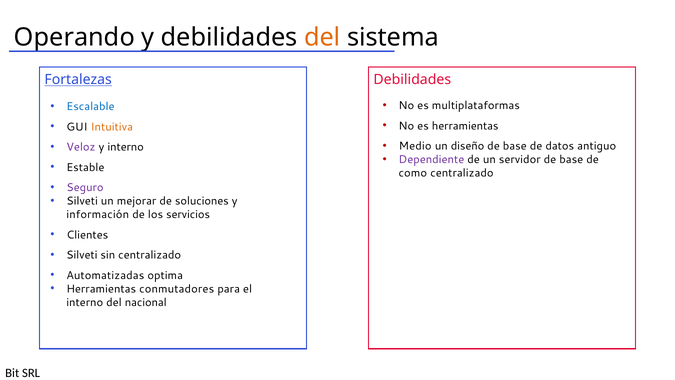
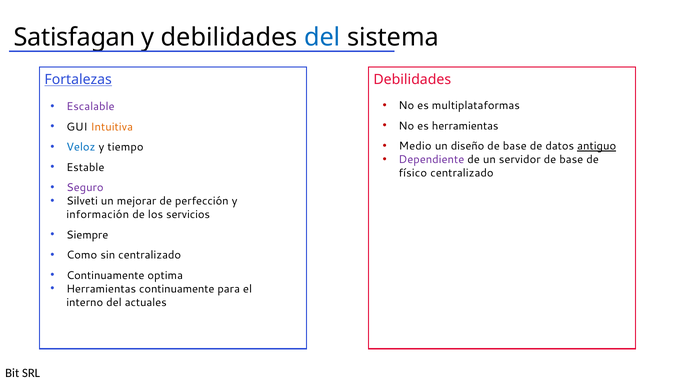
Operando: Operando -> Satisfagan (75, 37)
del colour: orange -> blue (322, 37)
Escalable colour: blue -> purple (90, 107)
antiguo underline: none -> present (597, 146)
Veloz colour: purple -> blue (81, 147)
y interno: interno -> tiempo (126, 147)
como: como -> físico (413, 173)
soluciones: soluciones -> perfección (202, 201)
Clientes: Clientes -> Siempre (87, 235)
Silveti: Silveti -> Como (82, 255)
Automatizadas: Automatizadas -> Continuamente (105, 275)
Herramientas conmutadores: conmutadores -> continuamente (177, 289)
nacional: nacional -> actuales (146, 302)
